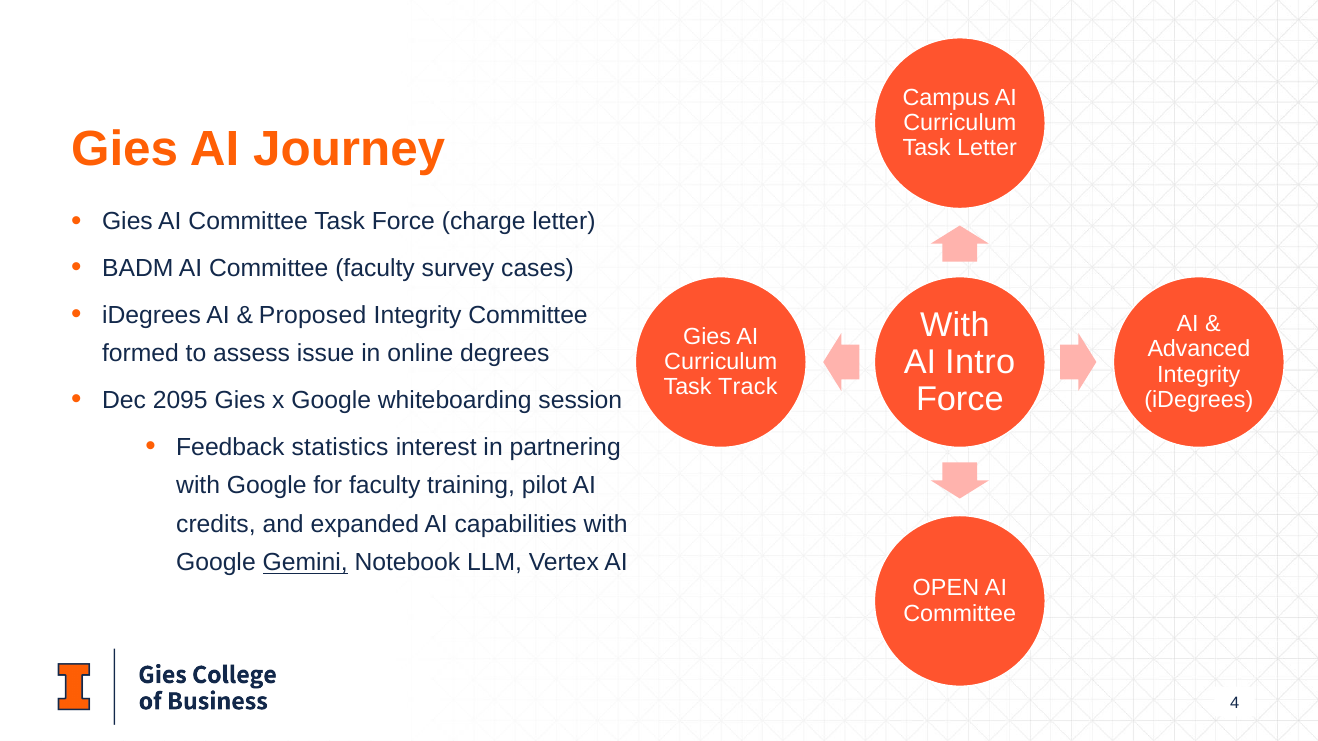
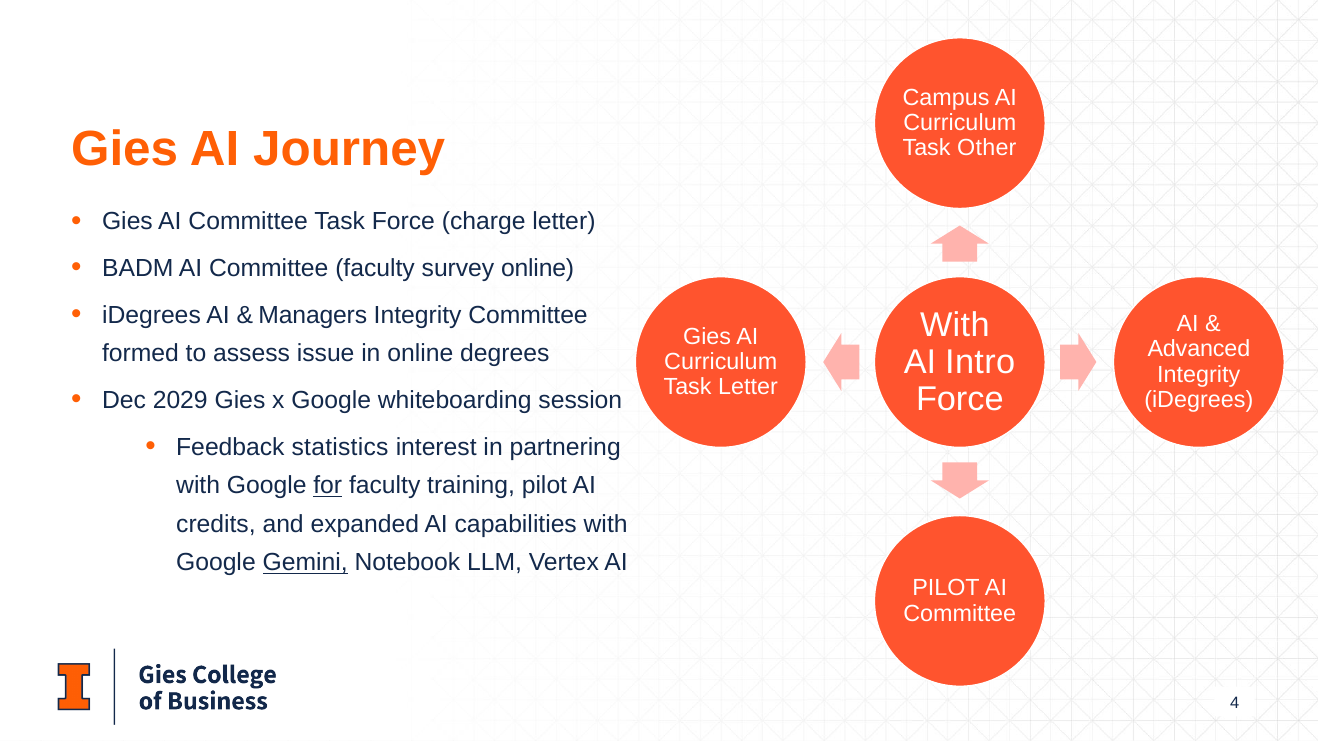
Task Letter: Letter -> Other (987, 148)
survey cases: cases -> online (538, 269)
Proposed: Proposed -> Managers (313, 315)
Task Track: Track -> Letter (748, 387)
2095: 2095 -> 2029 (180, 401)
for underline: none -> present (328, 486)
OPEN: OPEN -> PILOT (946, 588)
